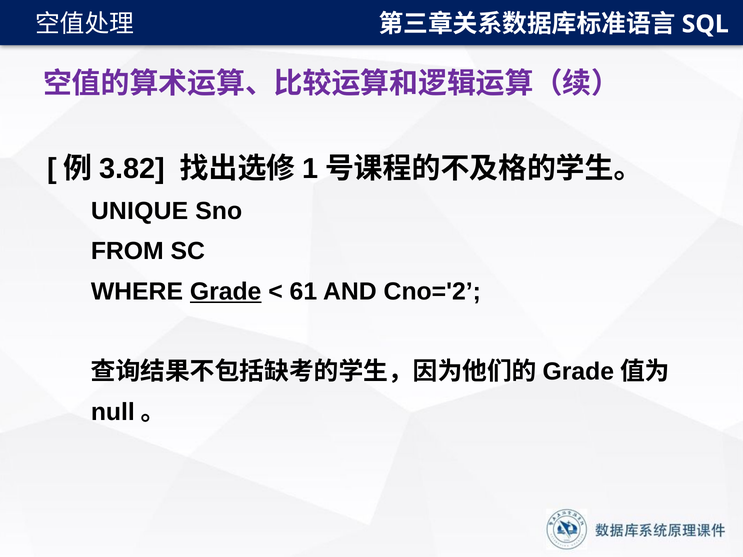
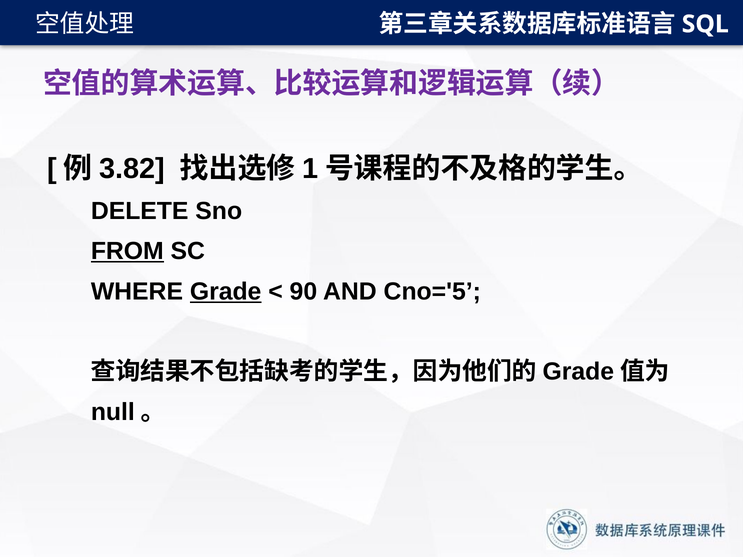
UNIQUE: UNIQUE -> DELETE (140, 211)
FROM underline: none -> present (127, 251)
61: 61 -> 90 (303, 292)
Cno='2: Cno='2 -> Cno='5 (432, 292)
